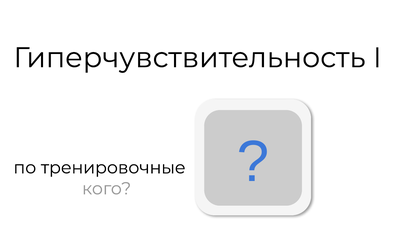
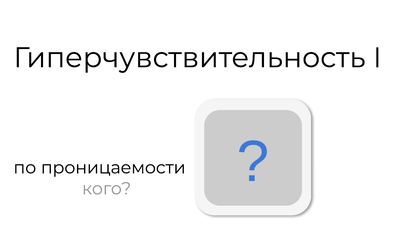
тренировочные: тренировочные -> проницаемости (113, 167)
